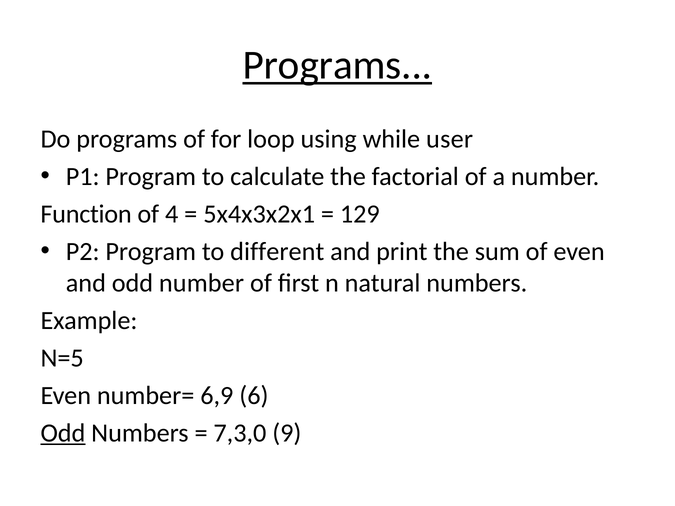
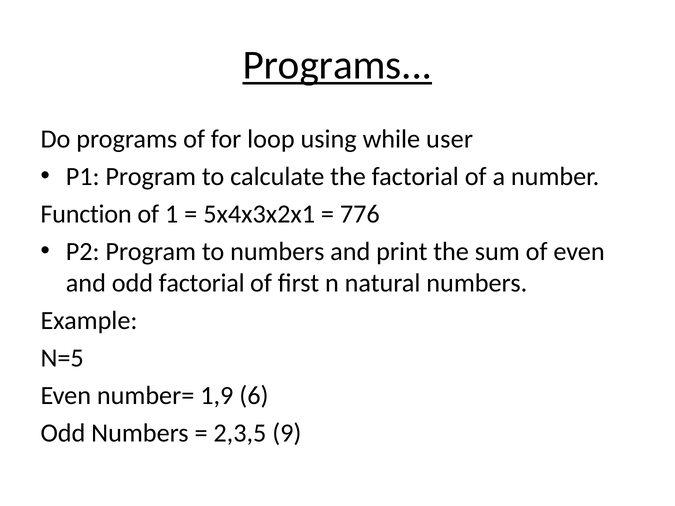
4: 4 -> 1 (172, 214)
129: 129 -> 776 (360, 214)
to different: different -> numbers (277, 252)
odd number: number -> factorial (202, 283)
6,9: 6,9 -> 1,9 (217, 396)
Odd underline: present -> none (63, 433)
7,3,0: 7,3,0 -> 2,3,5 (240, 433)
